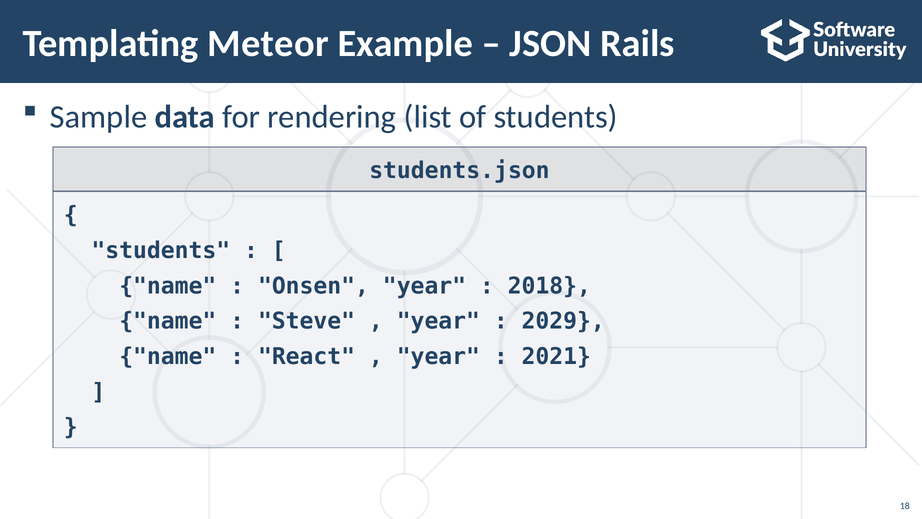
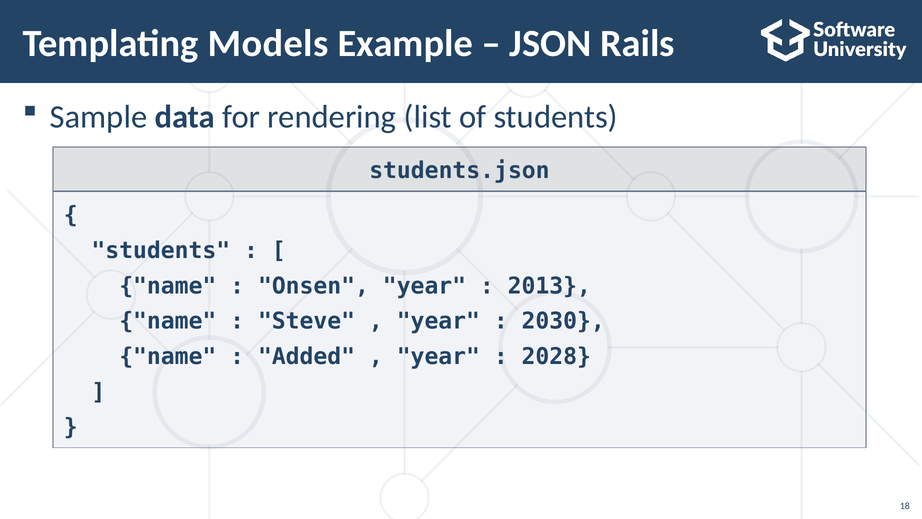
Meteor: Meteor -> Models (268, 44)
2018: 2018 -> 2013 (549, 286)
2029: 2029 -> 2030 (563, 321)
React: React -> Added (307, 356)
2021: 2021 -> 2028 (556, 356)
